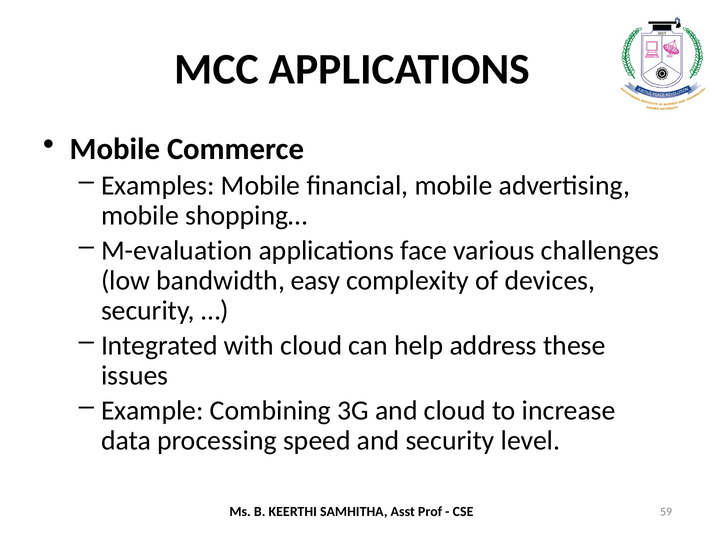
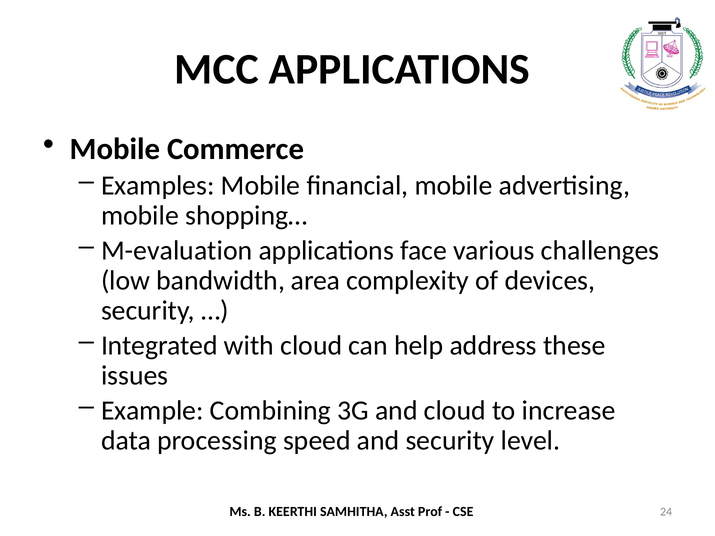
easy: easy -> area (316, 281)
59: 59 -> 24 (666, 512)
